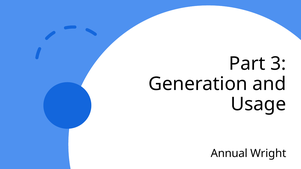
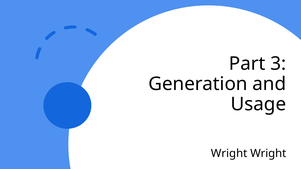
Annual: Annual -> Wright (229, 154)
